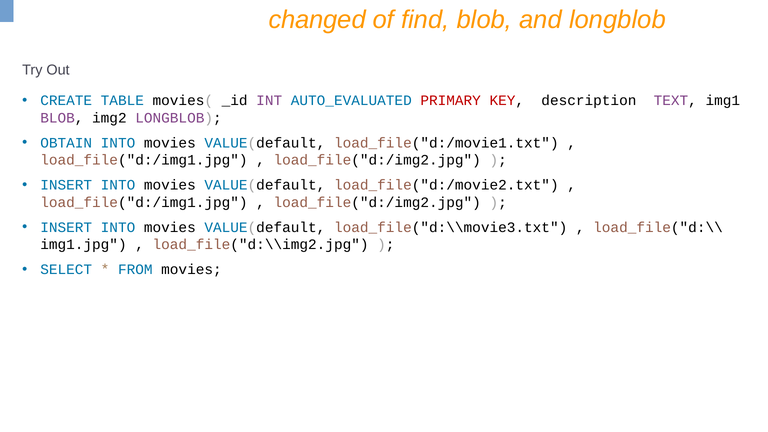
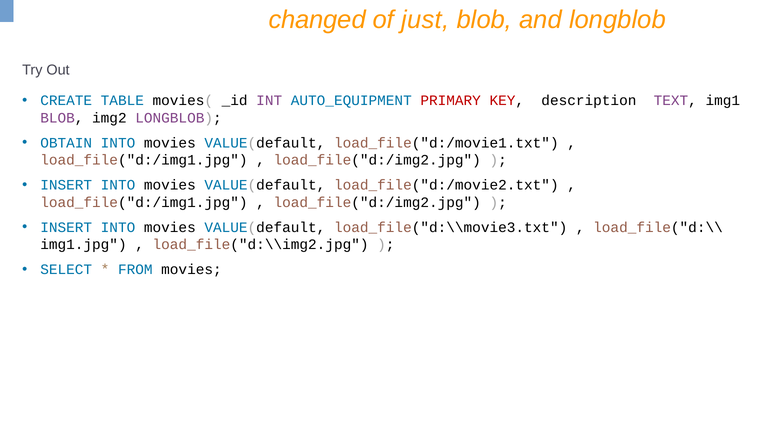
find: find -> just (425, 20)
AUTO_EVALUATED: AUTO_EVALUATED -> AUTO_EQUIPMENT (351, 101)
